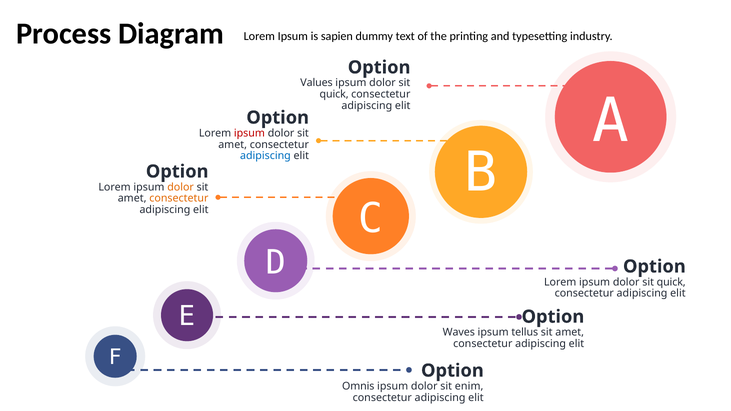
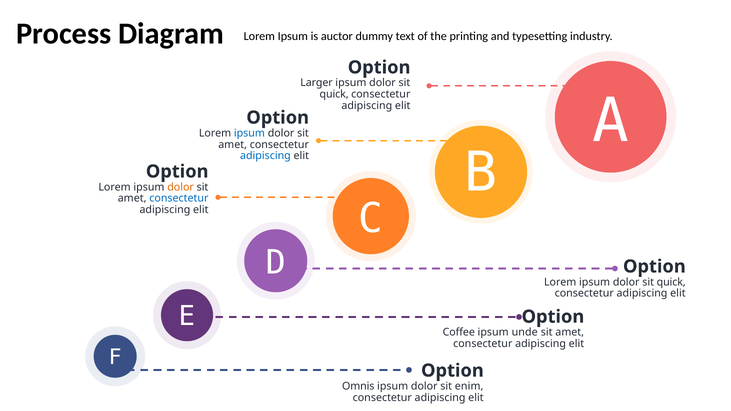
sapien: sapien -> auctor (337, 36)
Values: Values -> Larger (317, 83)
ipsum colour: red -> blue (249, 133)
consectetur colour: orange -> blue (179, 199)
Waves: Waves -> Coffee (459, 332)
tellus: tellus -> unde (525, 332)
